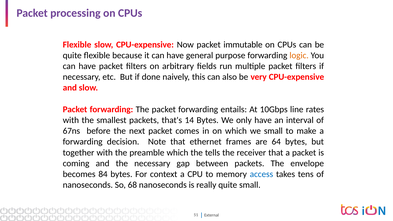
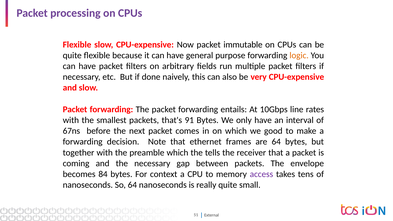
14: 14 -> 91 (189, 120)
we small: small -> good (273, 131)
access colour: blue -> purple (261, 174)
So 68: 68 -> 64 (132, 185)
